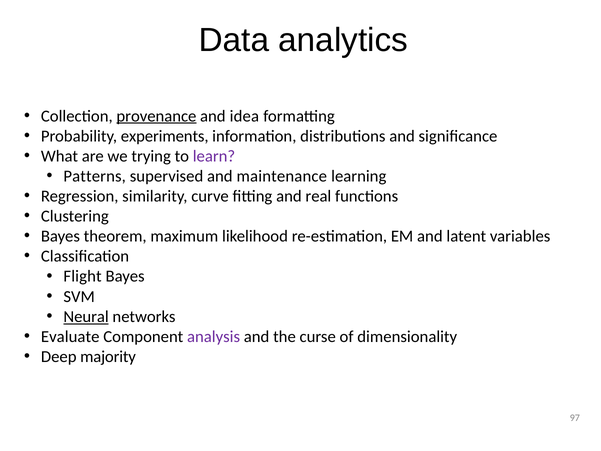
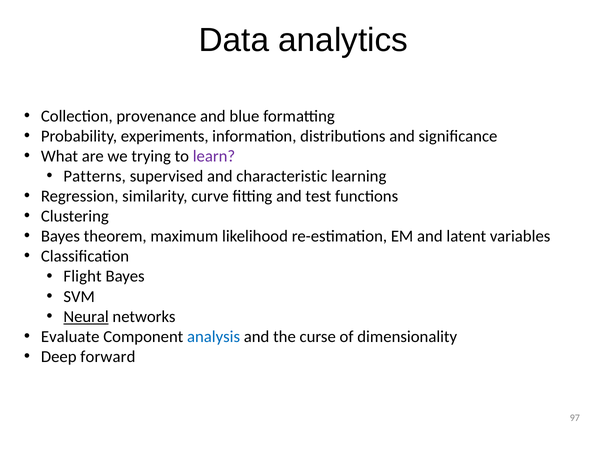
provenance underline: present -> none (156, 116)
idea: idea -> blue (244, 116)
maintenance: maintenance -> characteristic (282, 176)
real: real -> test (318, 196)
analysis colour: purple -> blue (214, 336)
majority: majority -> forward (108, 356)
